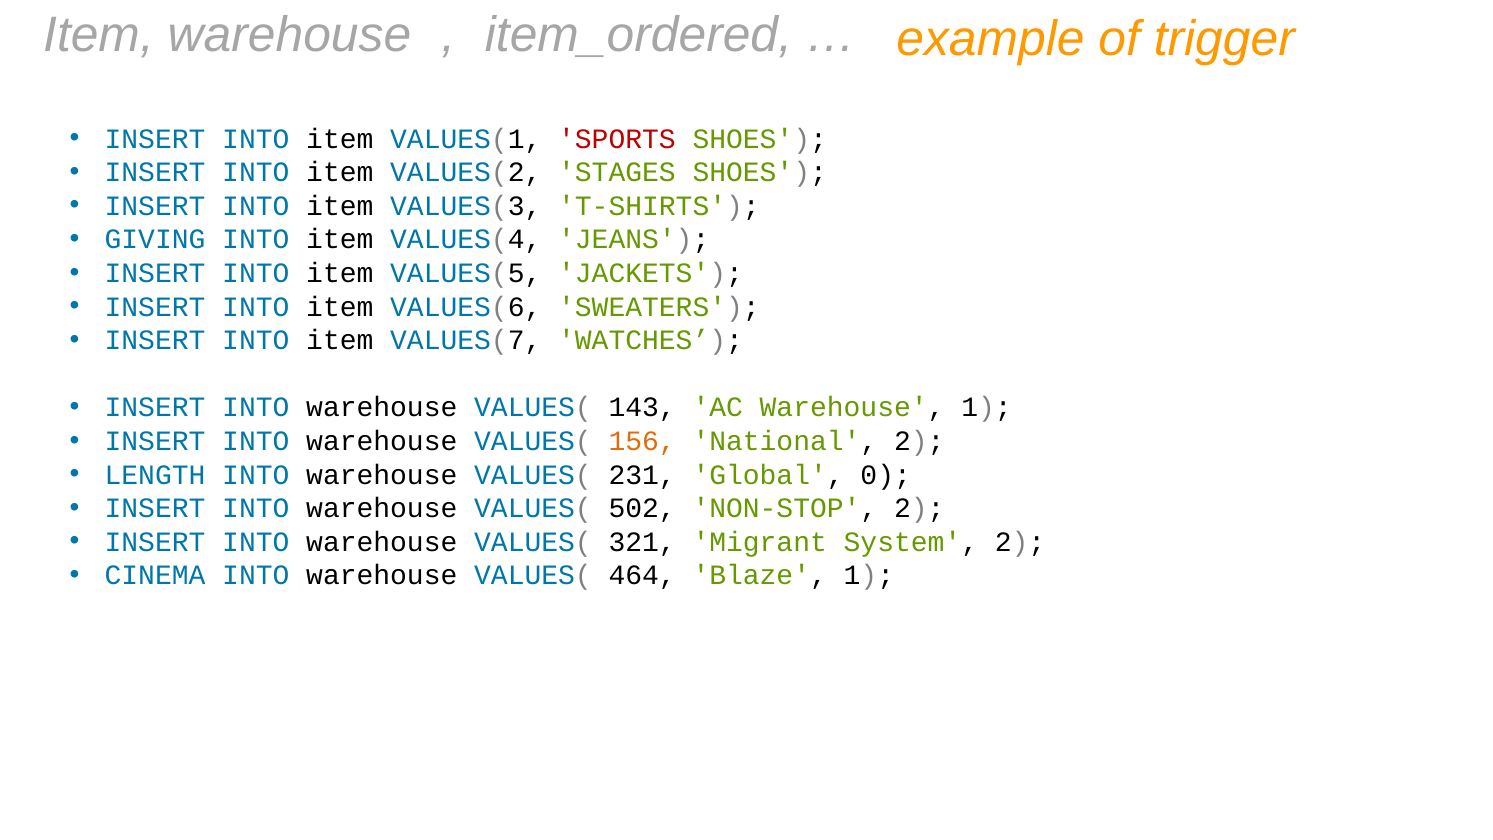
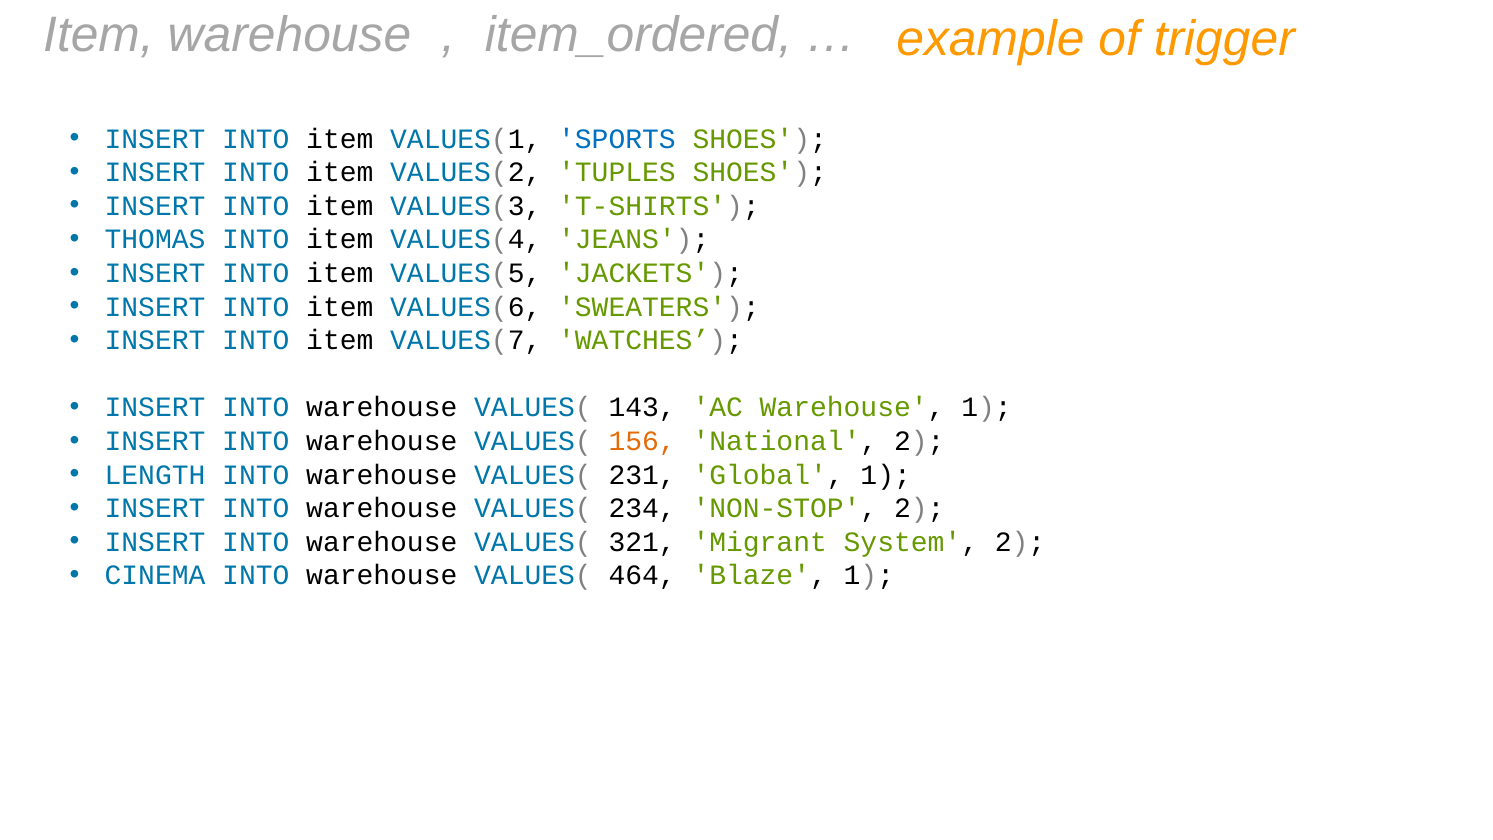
SPORTS colour: red -> blue (617, 139)
STAGES: STAGES -> TUPLES (617, 172)
GIVING: GIVING -> THOMAS (155, 240)
Global 0: 0 -> 1 (886, 475)
502: 502 -> 234 (642, 508)
